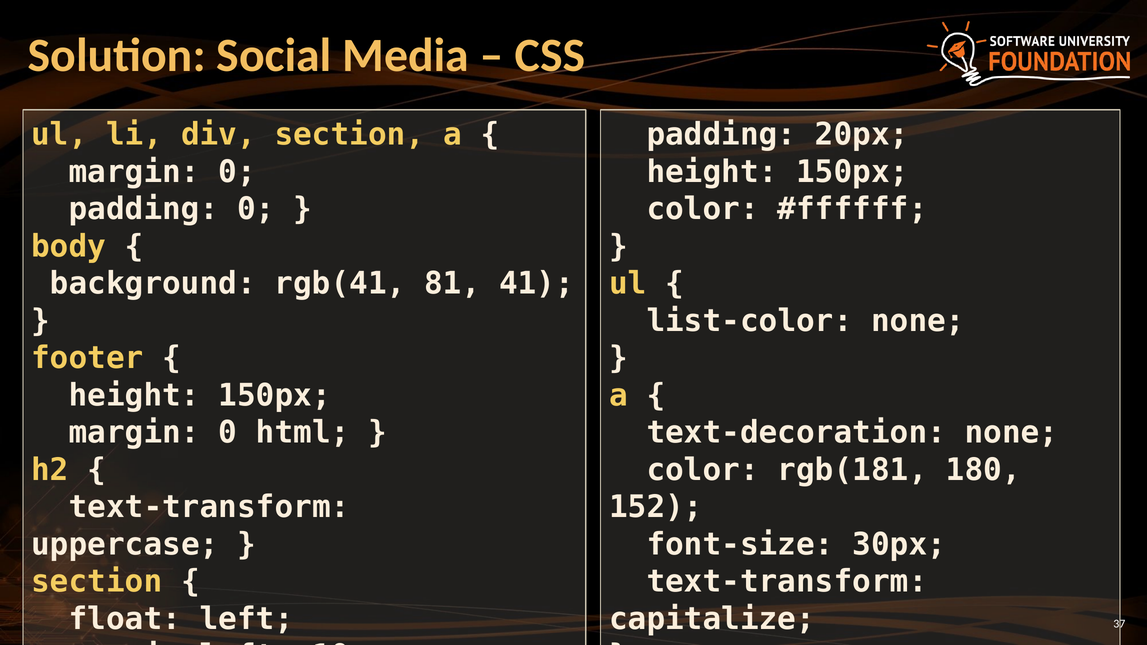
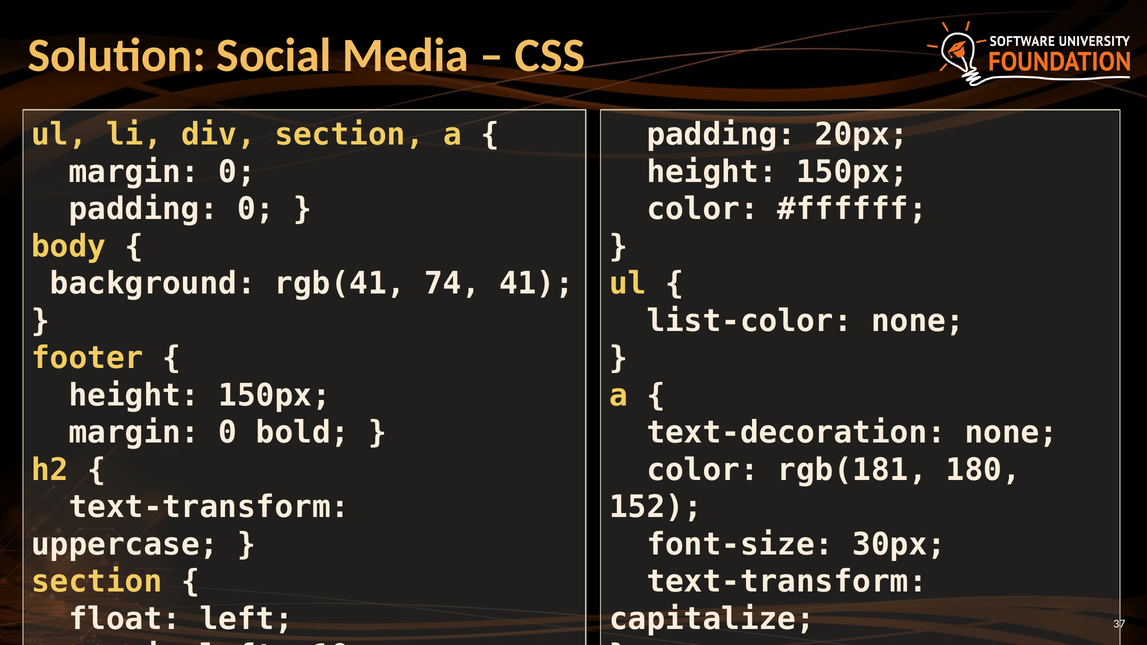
81: 81 -> 74 (452, 284)
html: html -> bold (303, 433)
